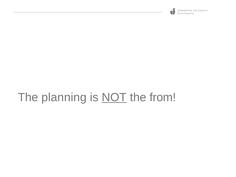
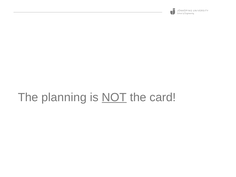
from: from -> card (163, 97)
